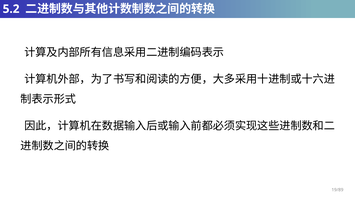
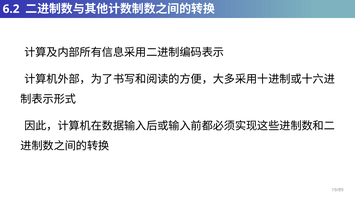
5.2: 5.2 -> 6.2 (11, 9)
